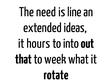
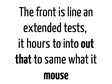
need: need -> front (46, 12)
ideas: ideas -> tests (75, 28)
week: week -> same (55, 59)
rotate: rotate -> mouse (56, 75)
